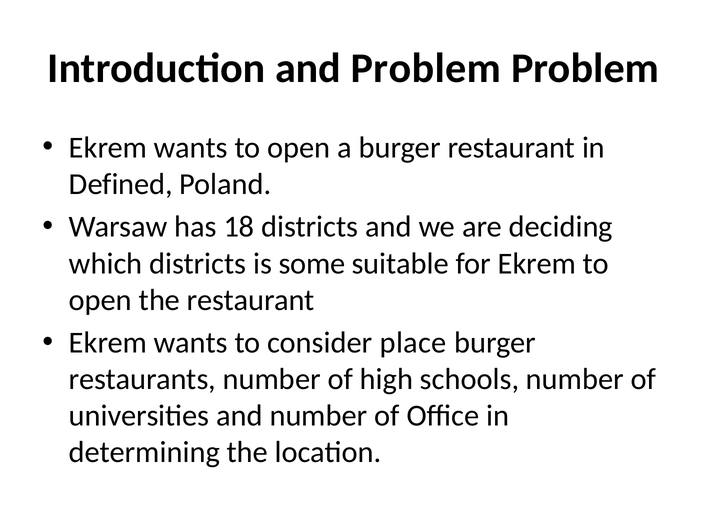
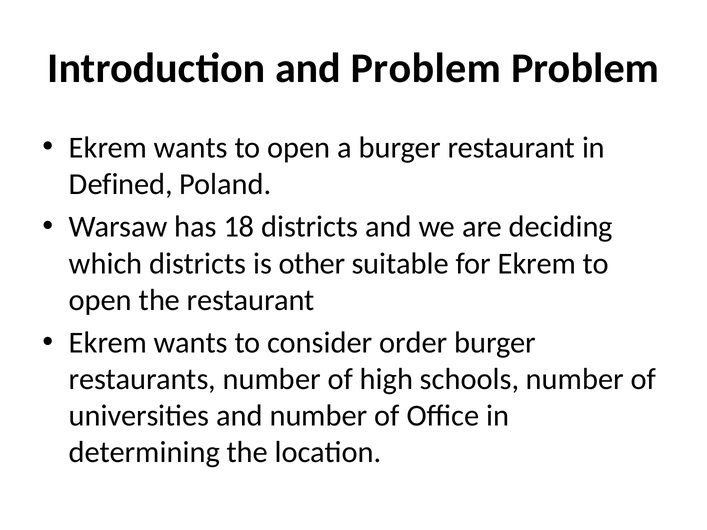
some: some -> other (312, 264)
place: place -> order (413, 343)
